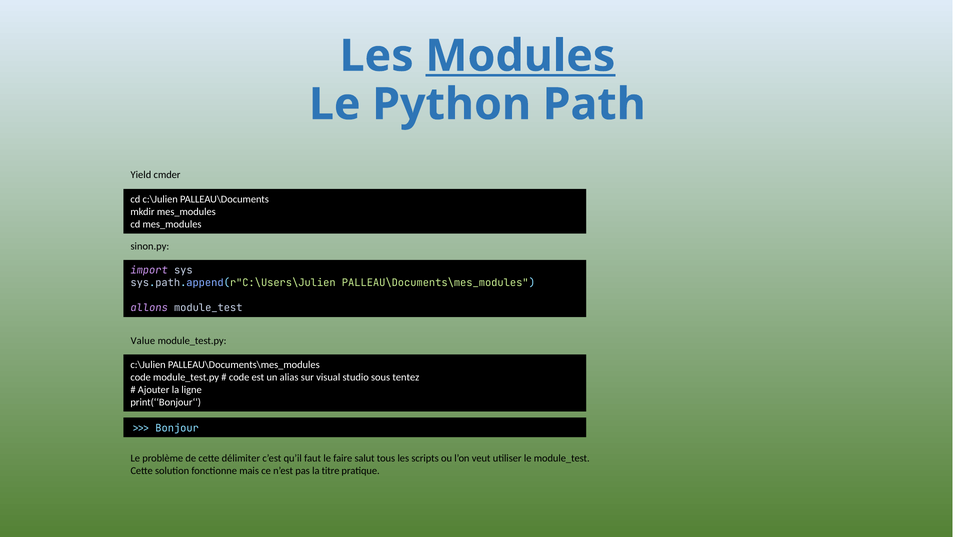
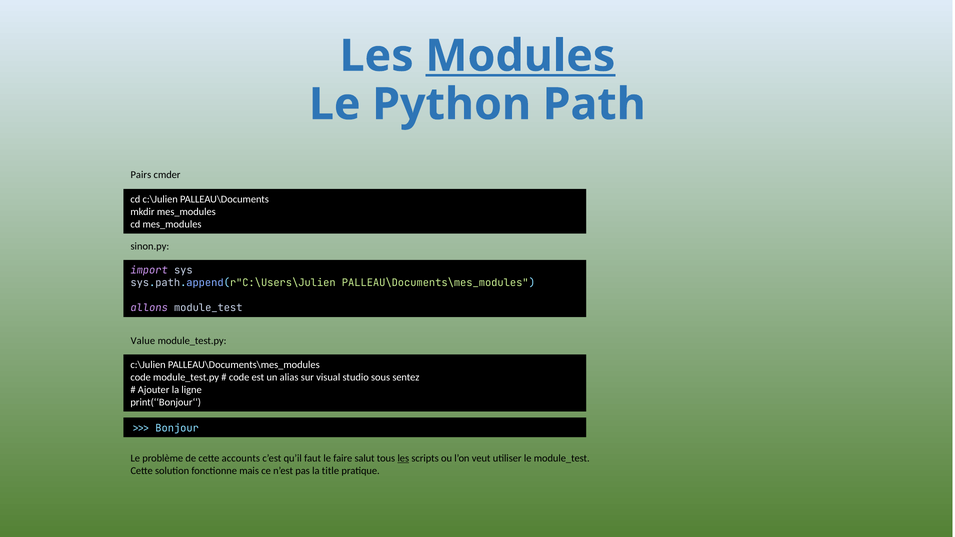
Yield: Yield -> Pairs (141, 175)
tentez: tentez -> sentez (406, 378)
délimiter: délimiter -> accounts (241, 458)
les underline: none -> present (403, 458)
titre: titre -> title (330, 471)
